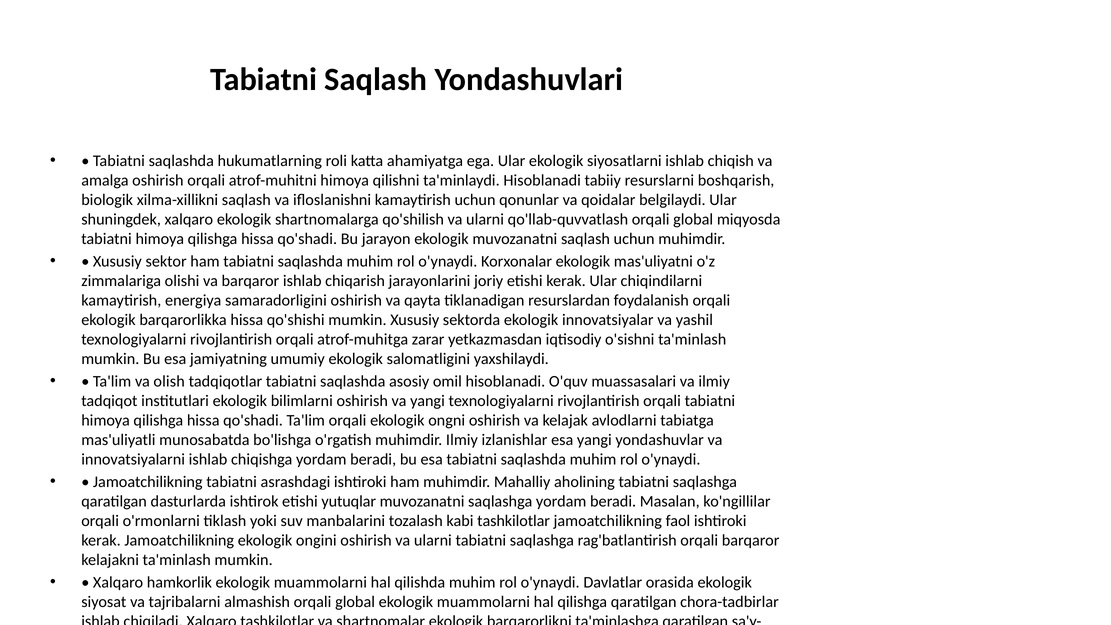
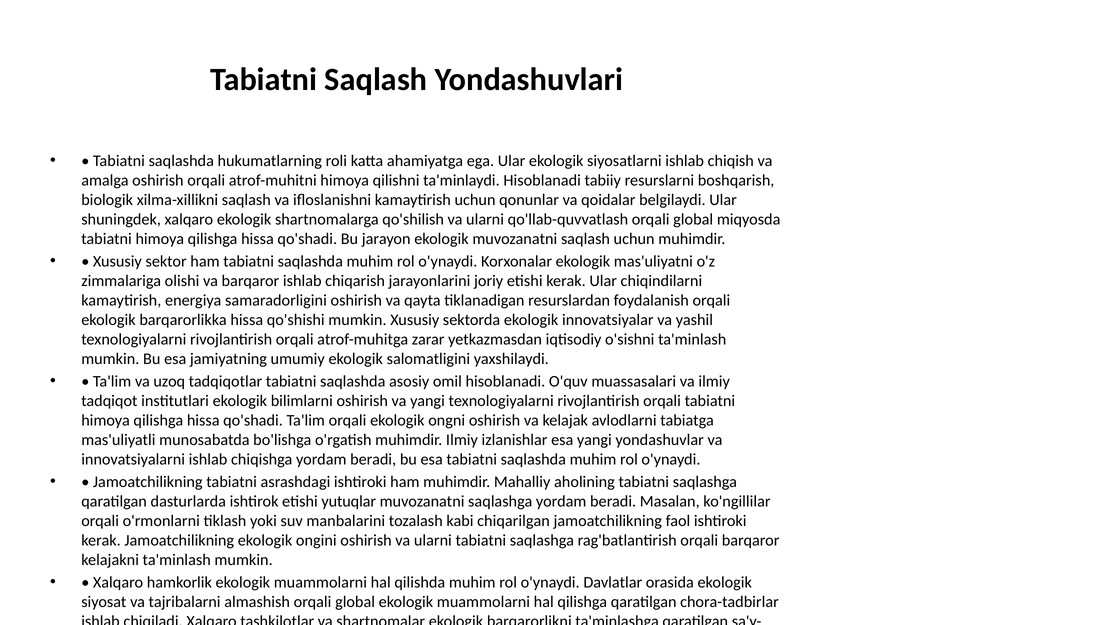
olish: olish -> uzoq (169, 381)
kabi tashkilotlar: tashkilotlar -> chiqarilgan (514, 521)
